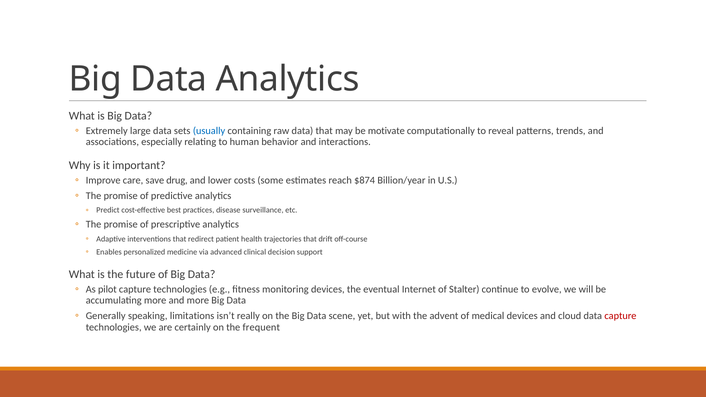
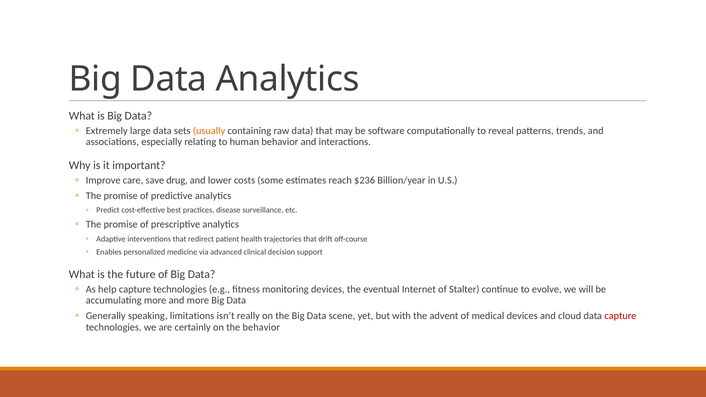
usually colour: blue -> orange (209, 131)
motivate: motivate -> software (386, 131)
$874: $874 -> $236 (365, 180)
pilot: pilot -> help (107, 289)
the frequent: frequent -> behavior (261, 327)
